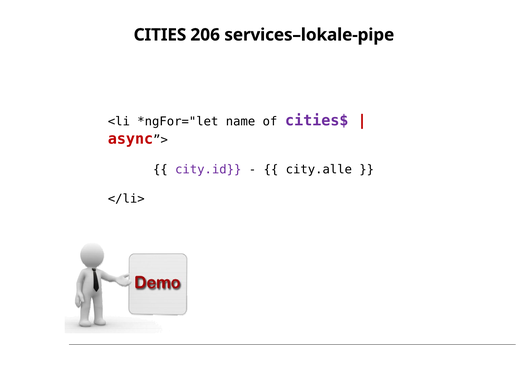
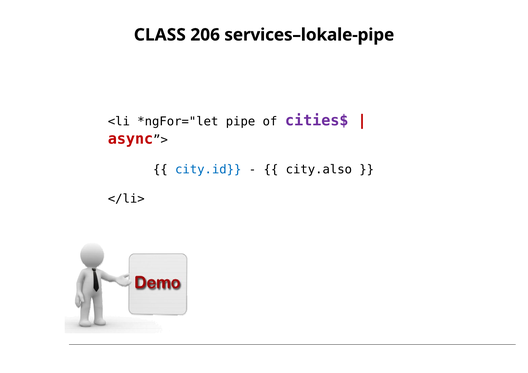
CITIES: CITIES -> CLASS (160, 35)
name: name -> pipe (241, 122)
city.id colour: purple -> blue (208, 170)
city.alle: city.alle -> city.also (319, 170)
